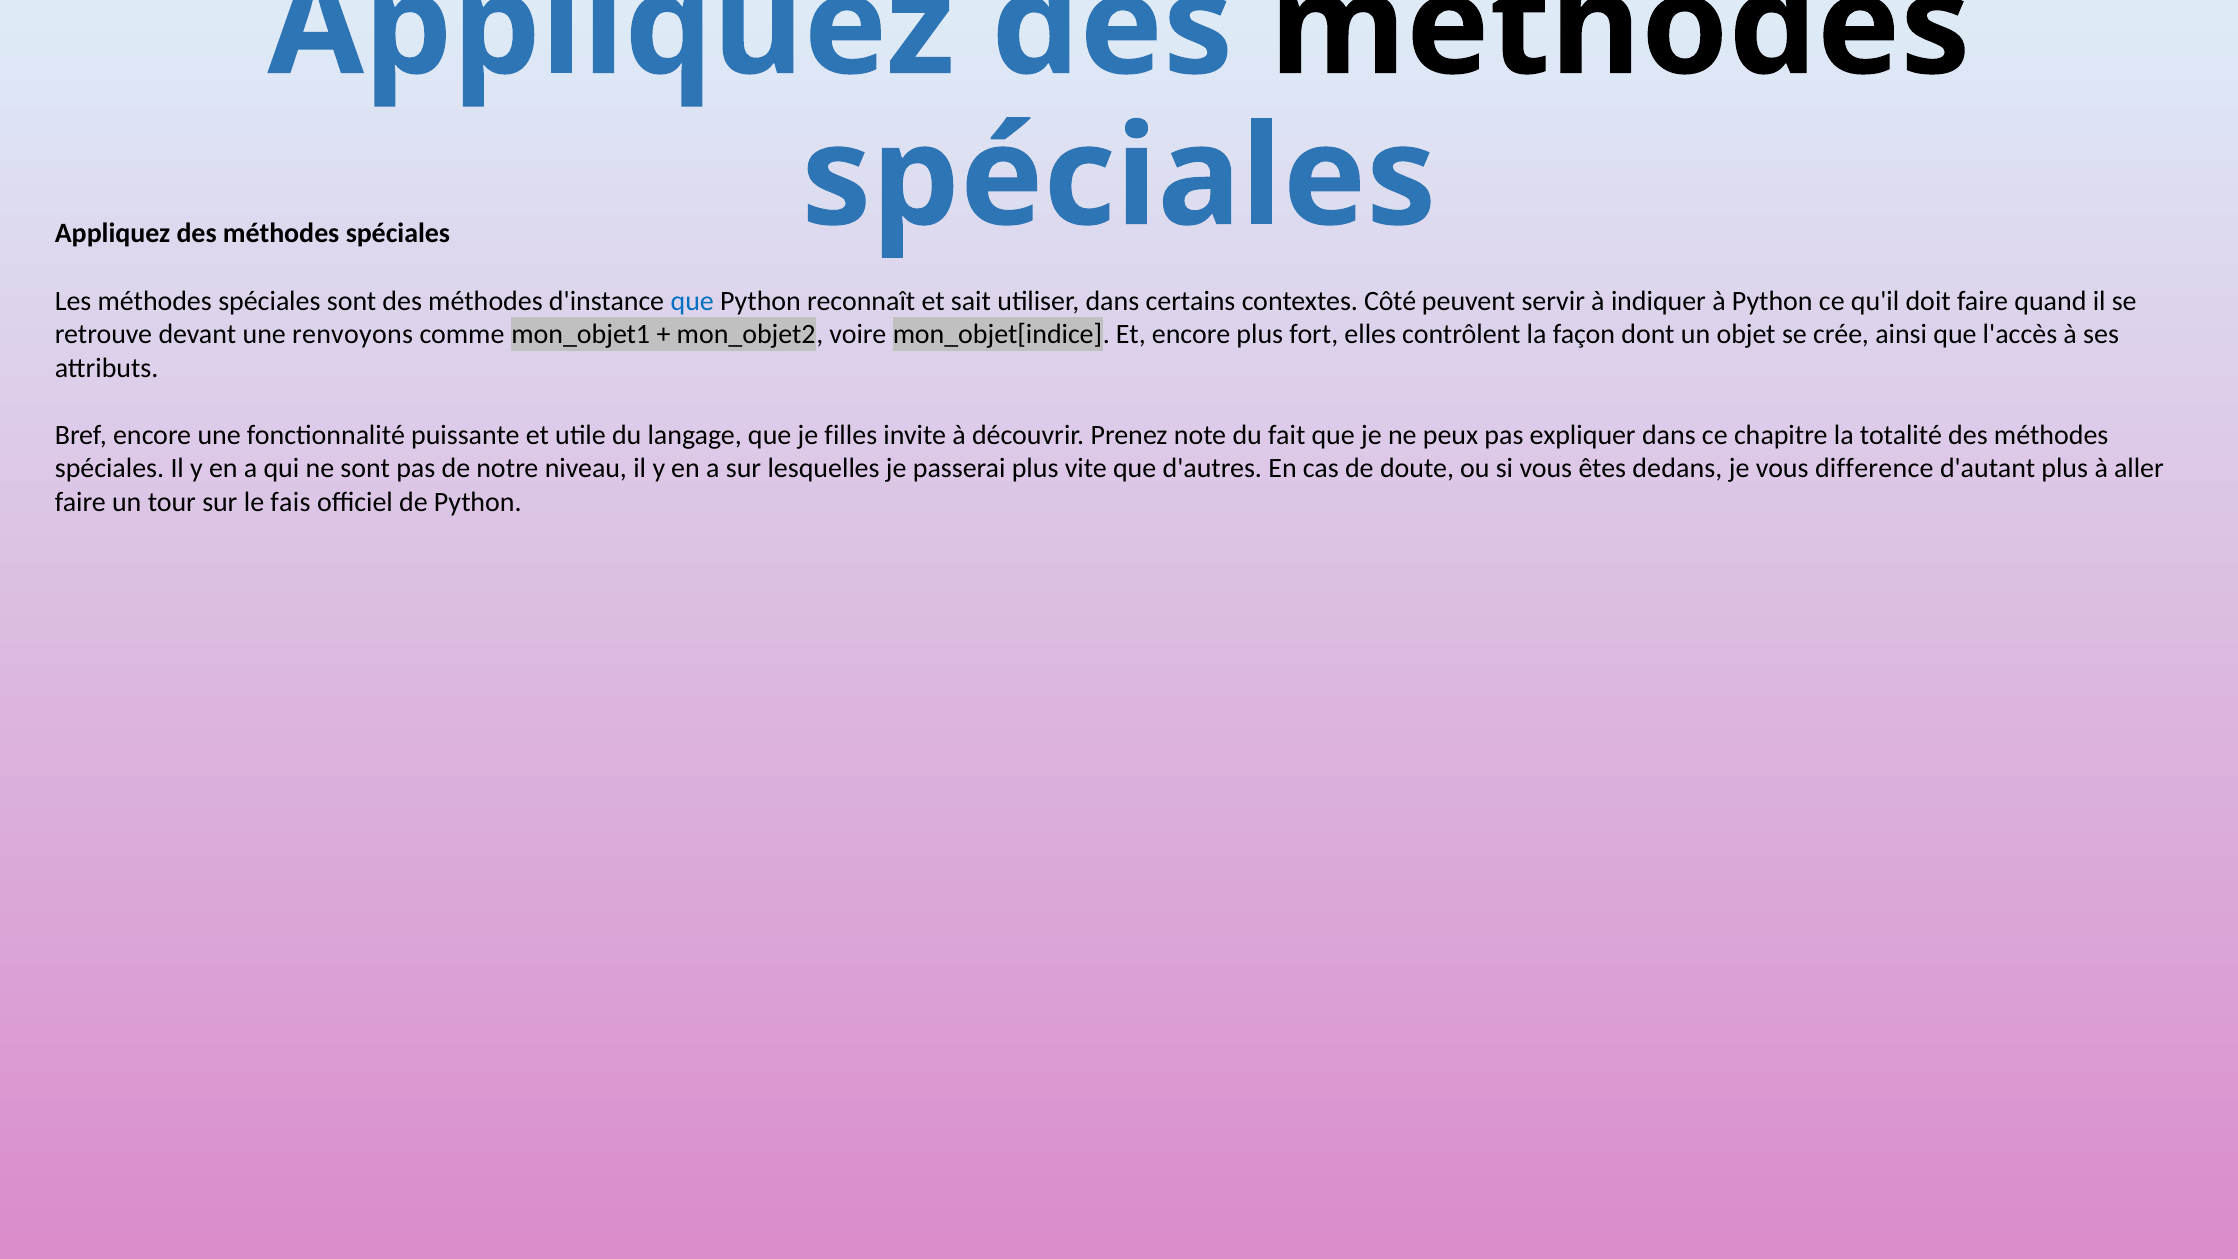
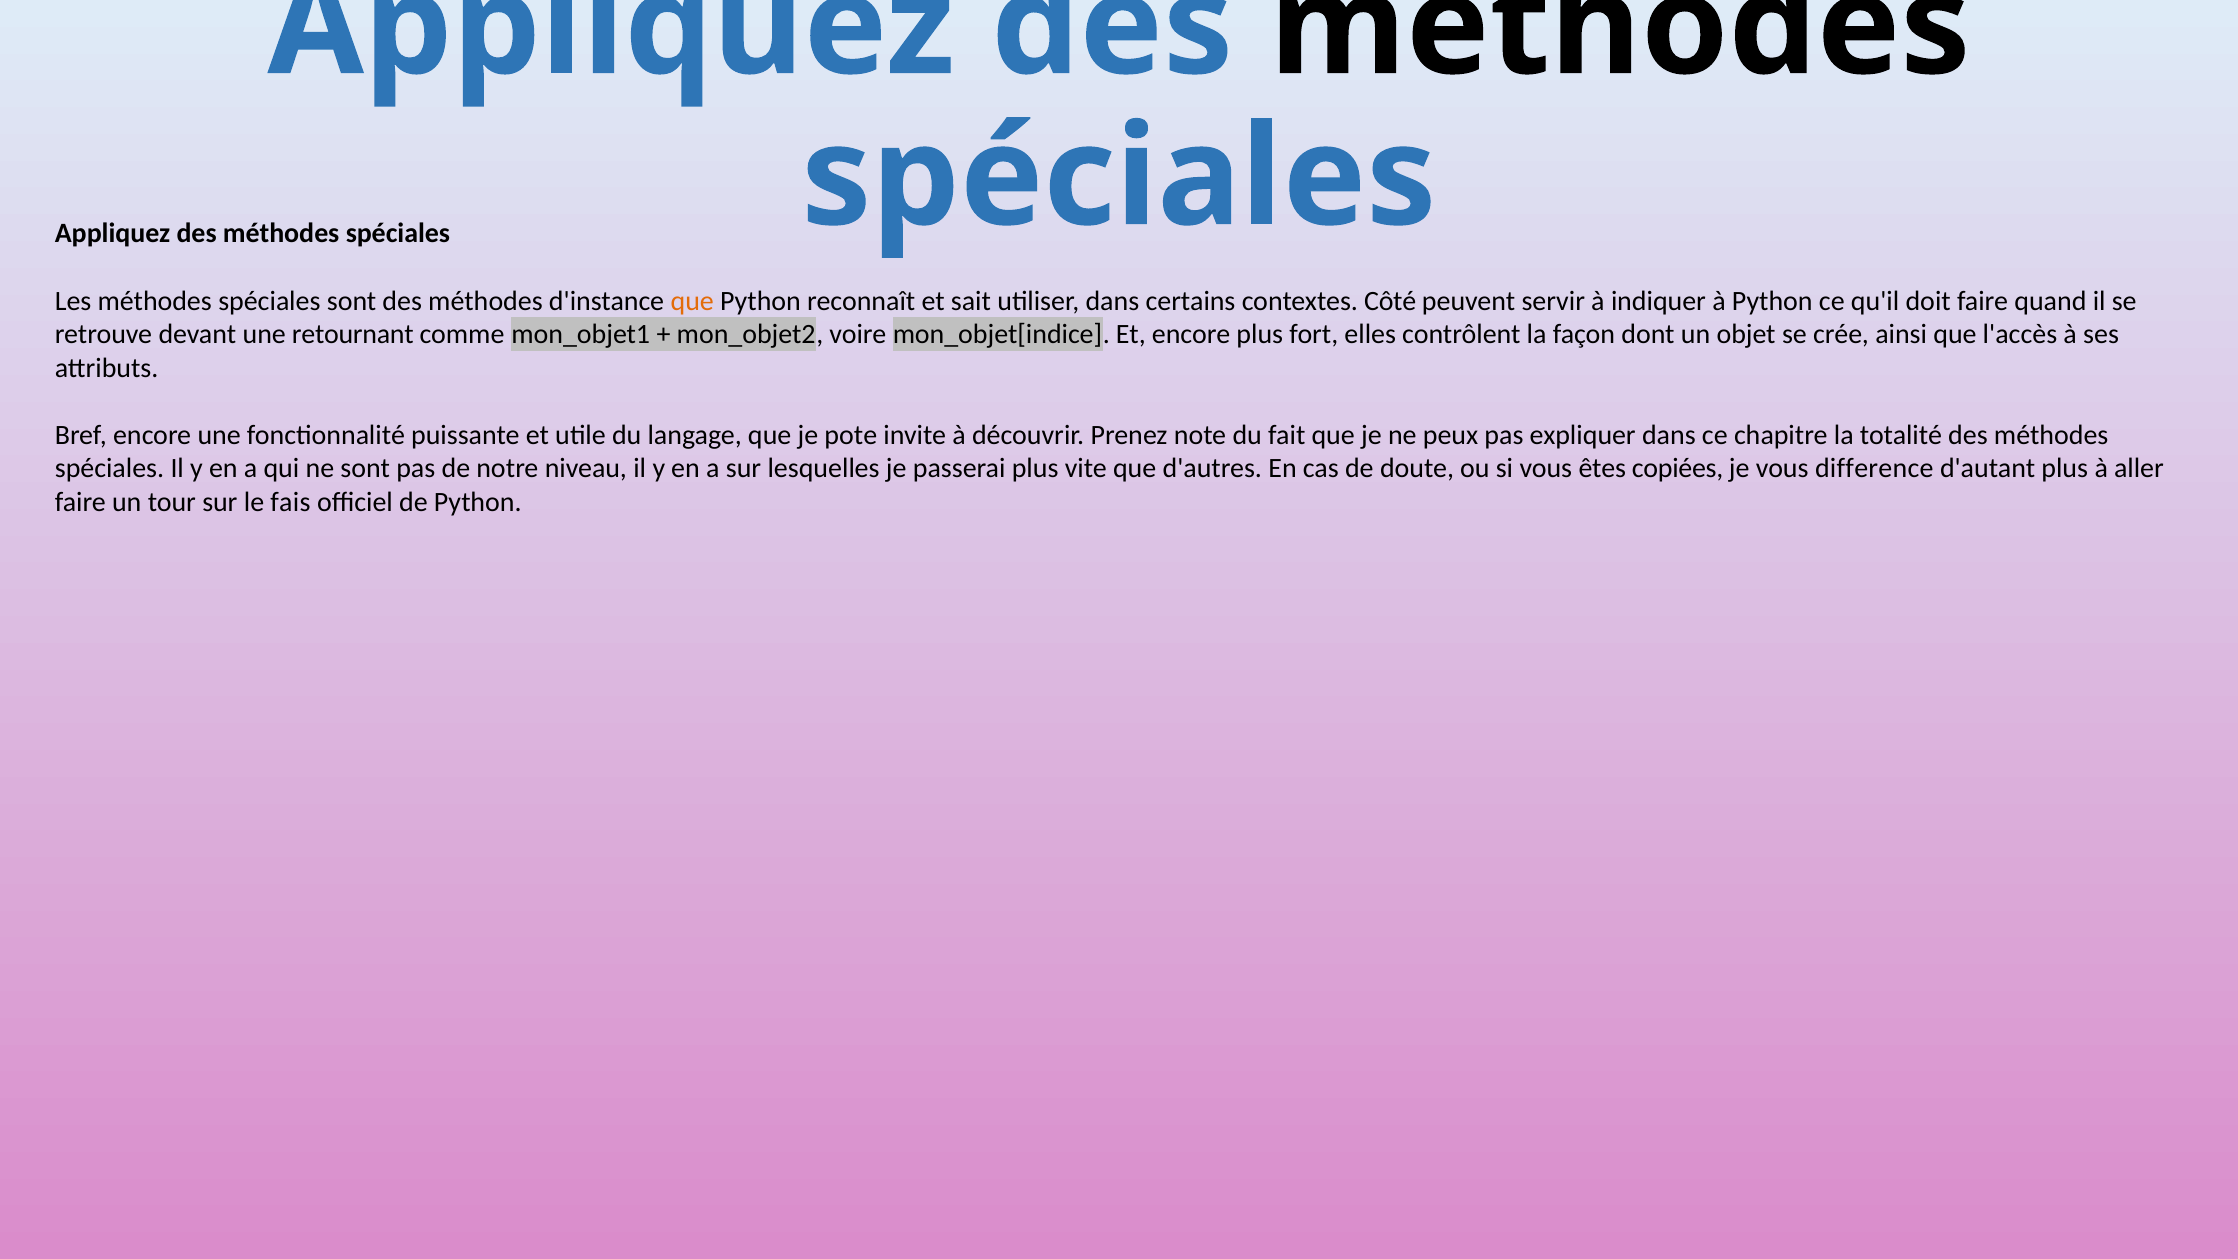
que colour: blue -> orange (692, 301)
renvoyons: renvoyons -> retournant (353, 334)
filles: filles -> pote (851, 435)
dedans: dedans -> copiées (1678, 469)
